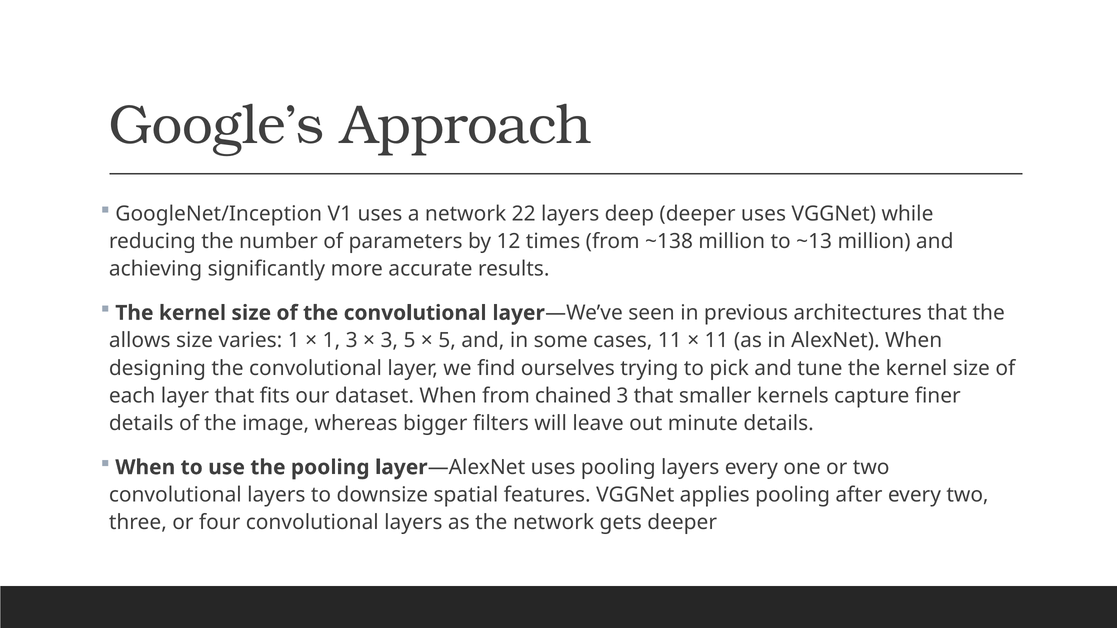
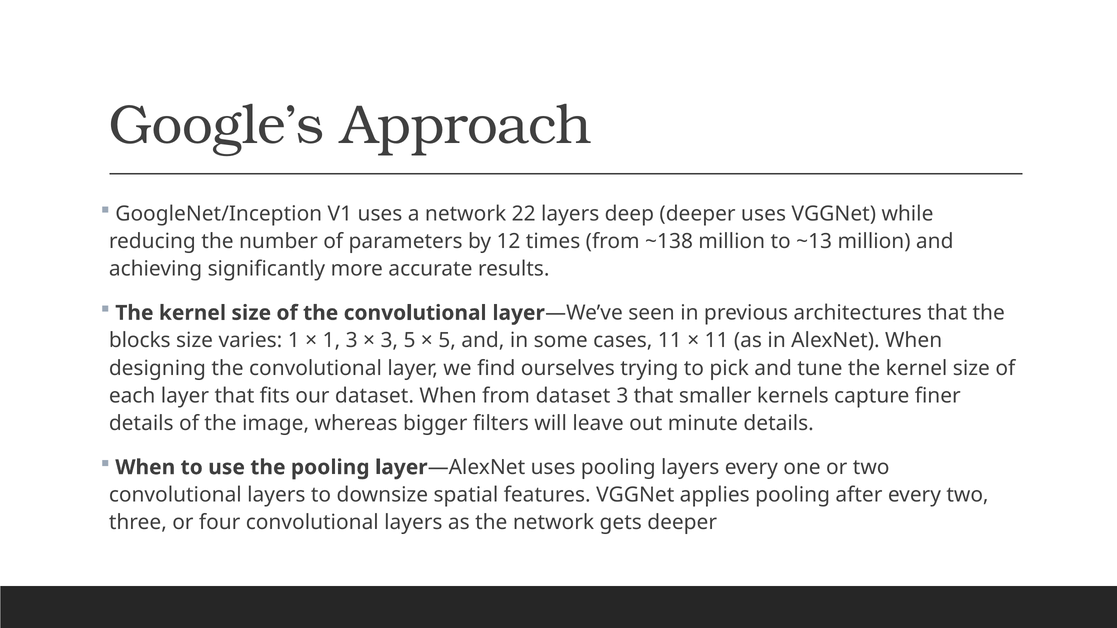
allows: allows -> blocks (140, 341)
from chained: chained -> dataset (573, 396)
